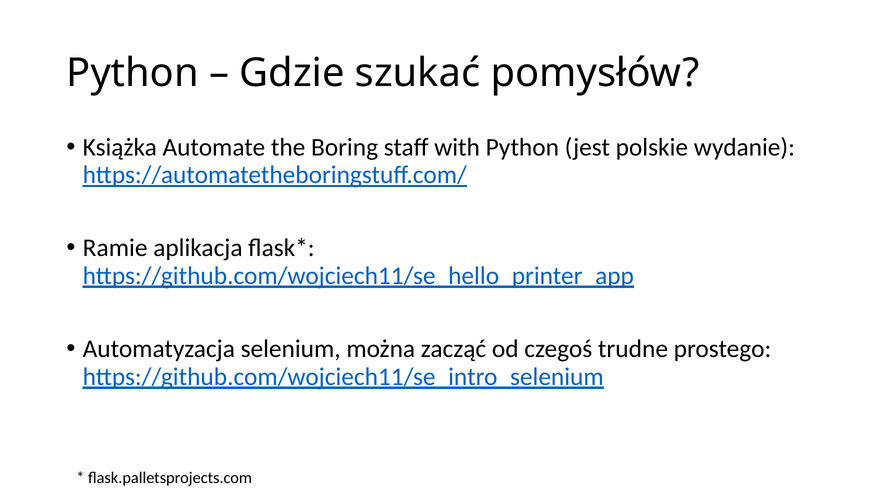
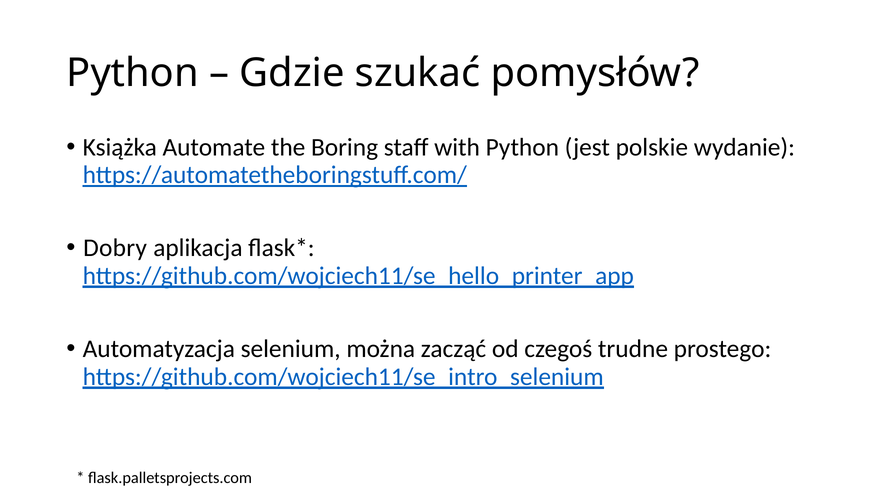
Ramie: Ramie -> Dobry (115, 248)
